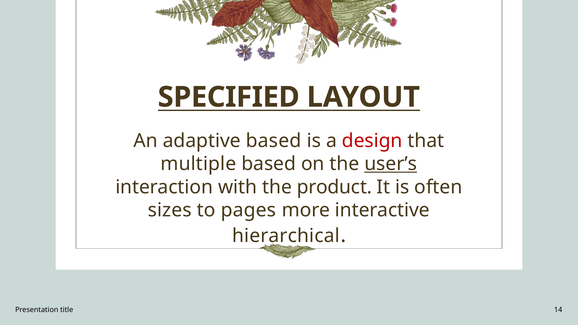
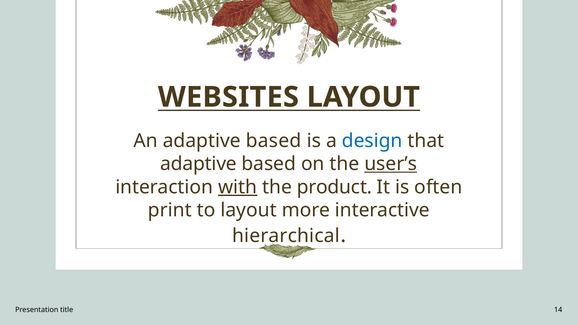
SPECIFIED: SPECIFIED -> WEBSITES (228, 97)
design colour: red -> blue (372, 141)
multiple: multiple -> adaptive (199, 164)
with underline: none -> present (238, 187)
sizes: sizes -> print (170, 210)
to pages: pages -> layout (249, 210)
